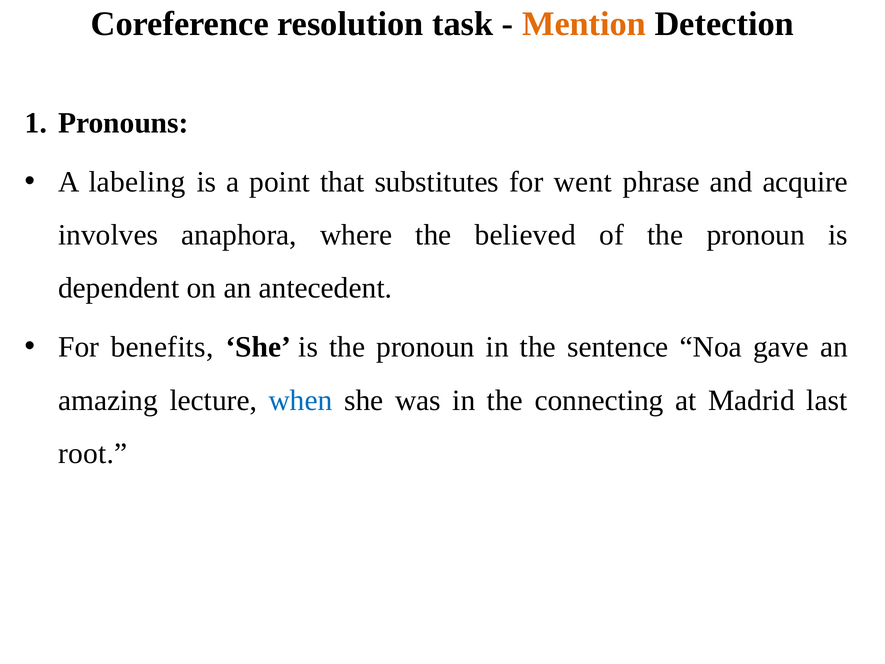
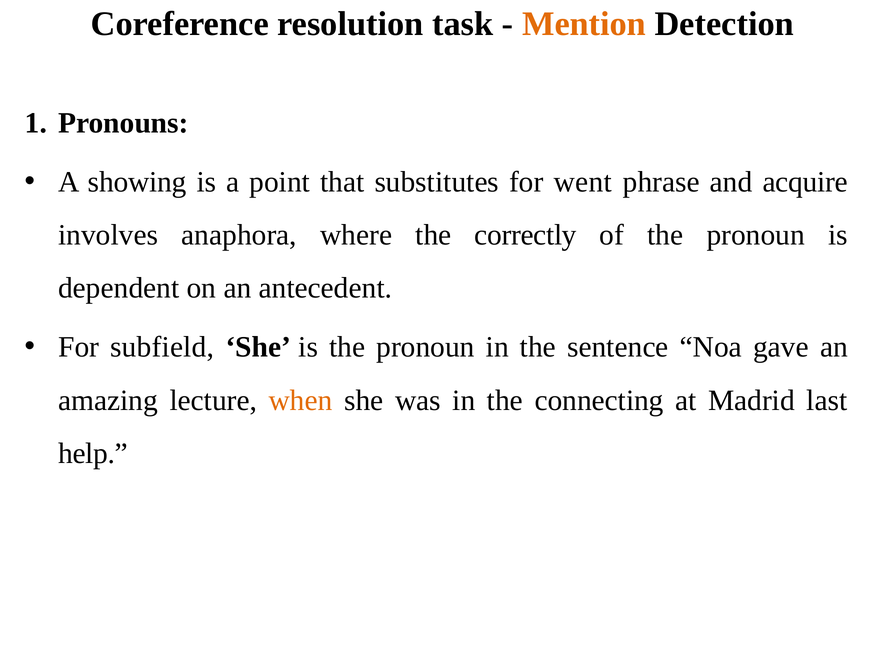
labeling: labeling -> showing (137, 182)
believed: believed -> correctly (526, 235)
benefits: benefits -> subfield (162, 347)
when colour: blue -> orange (301, 400)
root: root -> help (93, 453)
